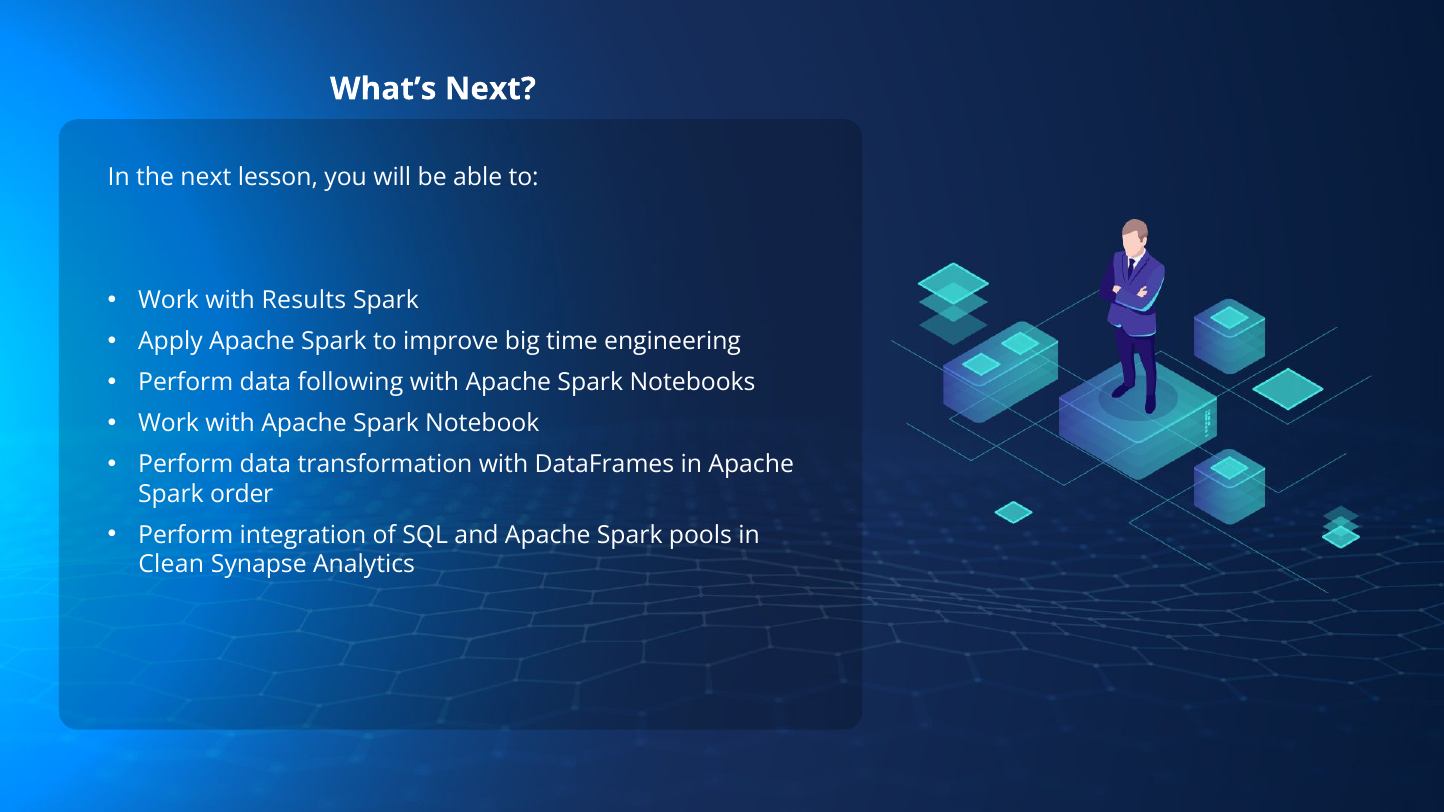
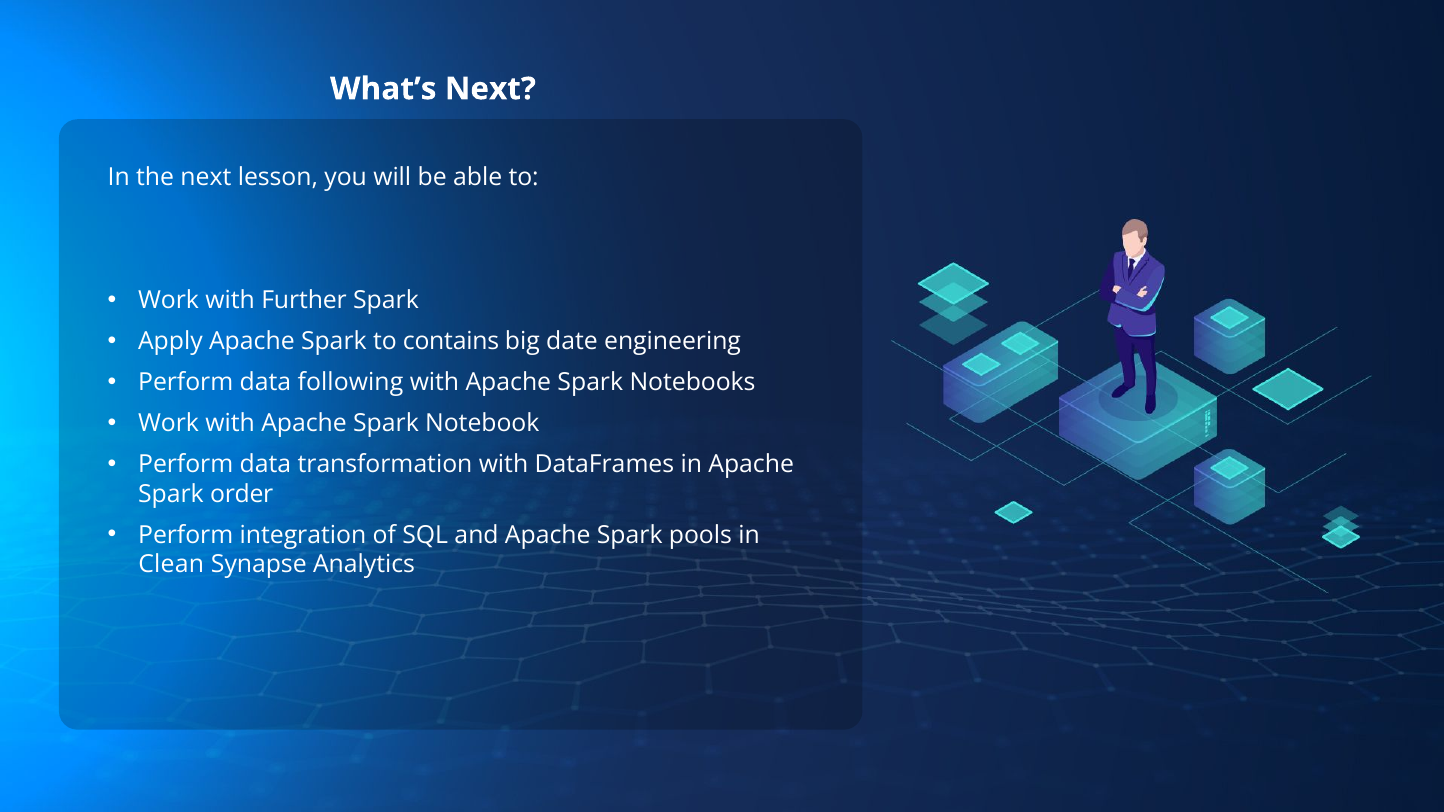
Results: Results -> Further (304, 300)
improve: improve -> contains (451, 341)
time: time -> date (572, 341)
